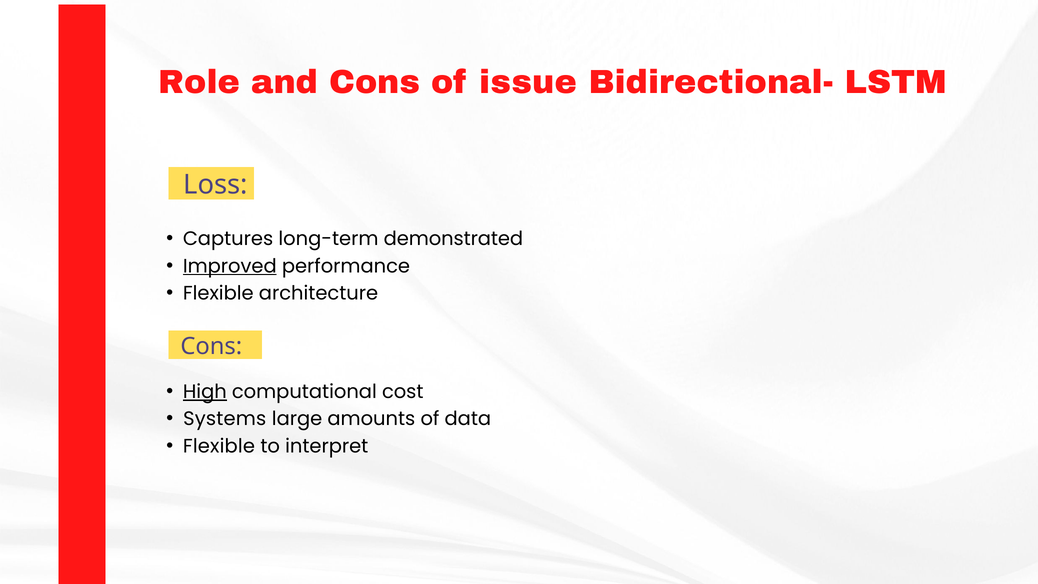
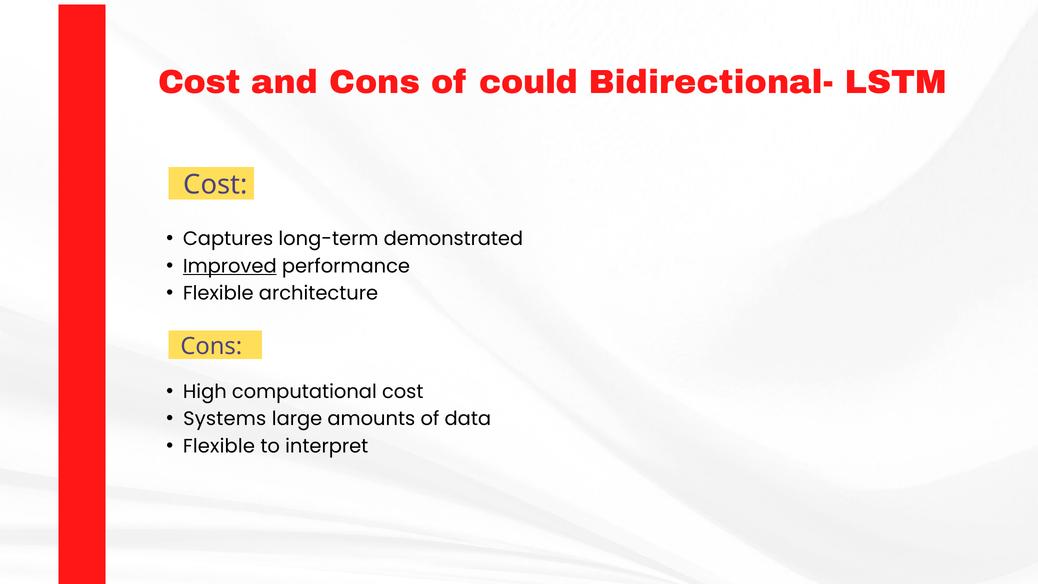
Role: Role -> Cost (199, 82)
issue: issue -> could (529, 82)
Loss: Loss -> Cost (215, 185)
High underline: present -> none (205, 392)
